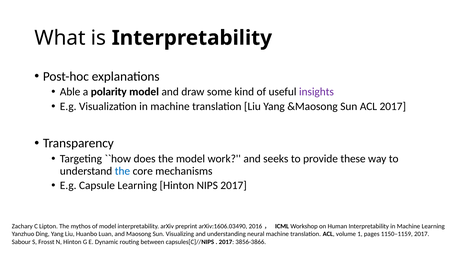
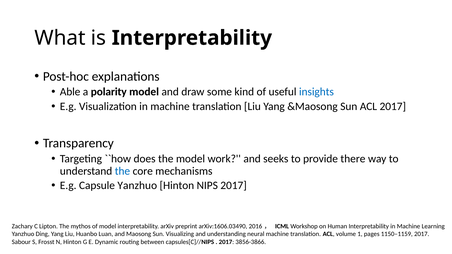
insights colour: purple -> blue (316, 92)
these: these -> there (353, 159)
Capsule Learning: Learning -> Yanzhuo (137, 186)
